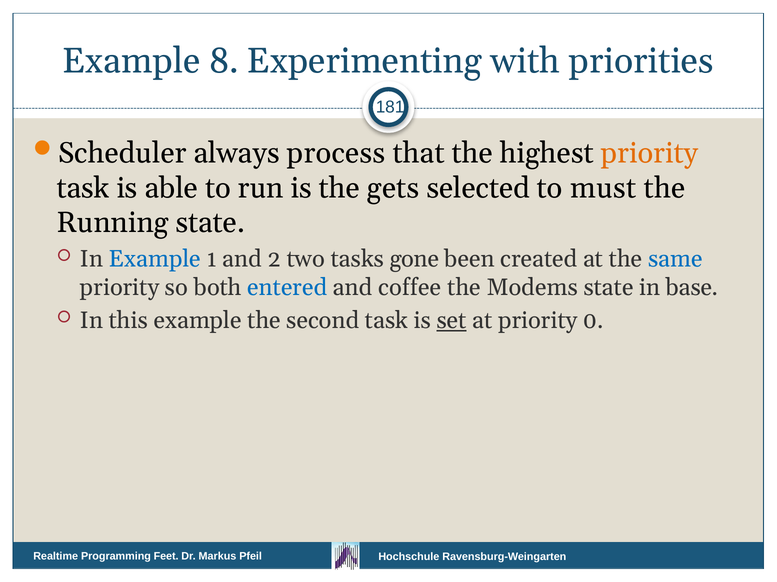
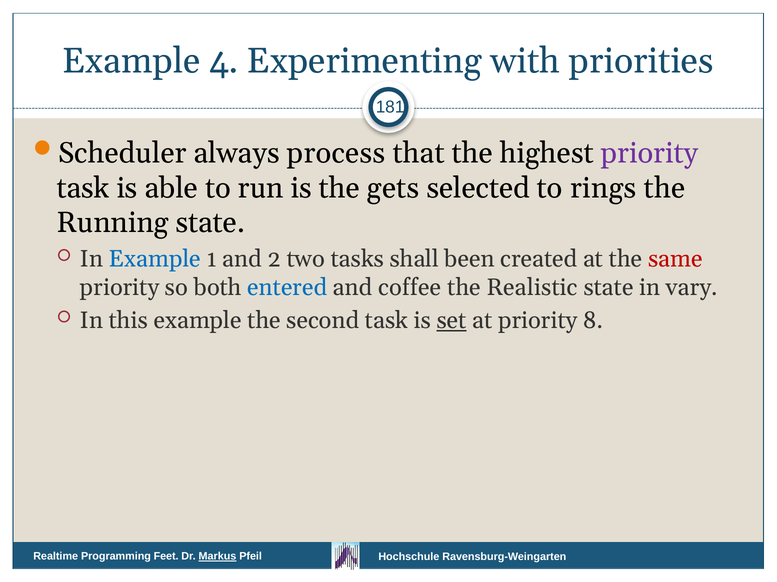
8: 8 -> 4 (224, 61)
priority colour: orange -> purple (650, 153)
must: must -> rings (603, 188)
gone: gone -> shall (414, 259)
same colour: blue -> red (675, 259)
Modems: Modems -> Realistic (532, 288)
base: base -> vary (692, 288)
0: 0 -> 8 (593, 321)
Markus underline: none -> present (217, 557)
